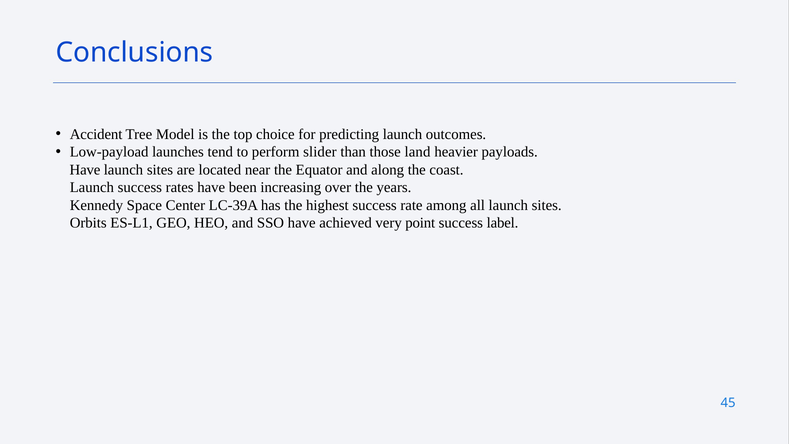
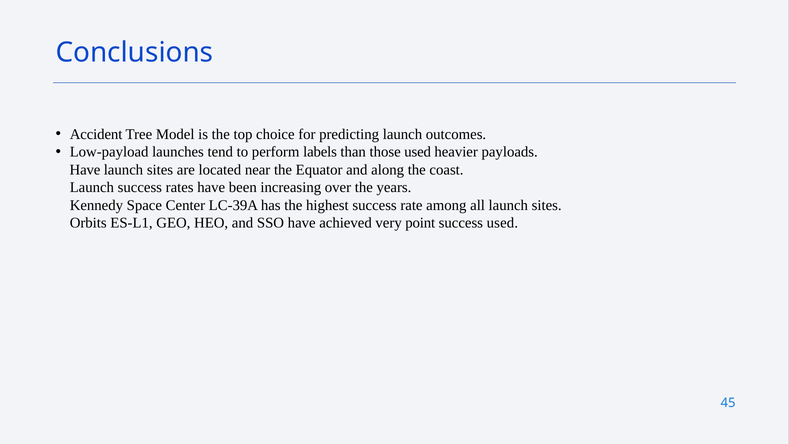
slider: slider -> labels (320, 152)
those land: land -> used (418, 152)
success label: label -> used (502, 223)
